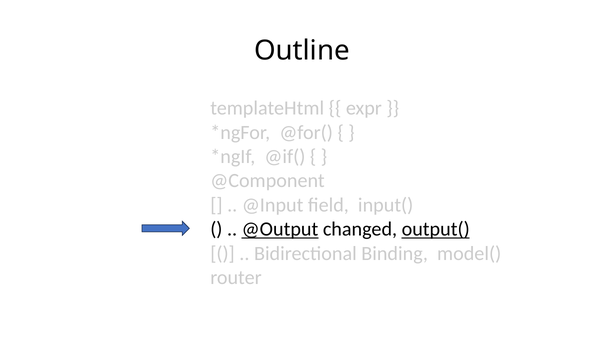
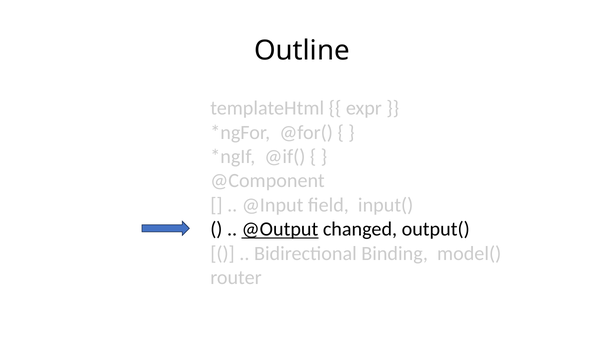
output( underline: present -> none (436, 229)
